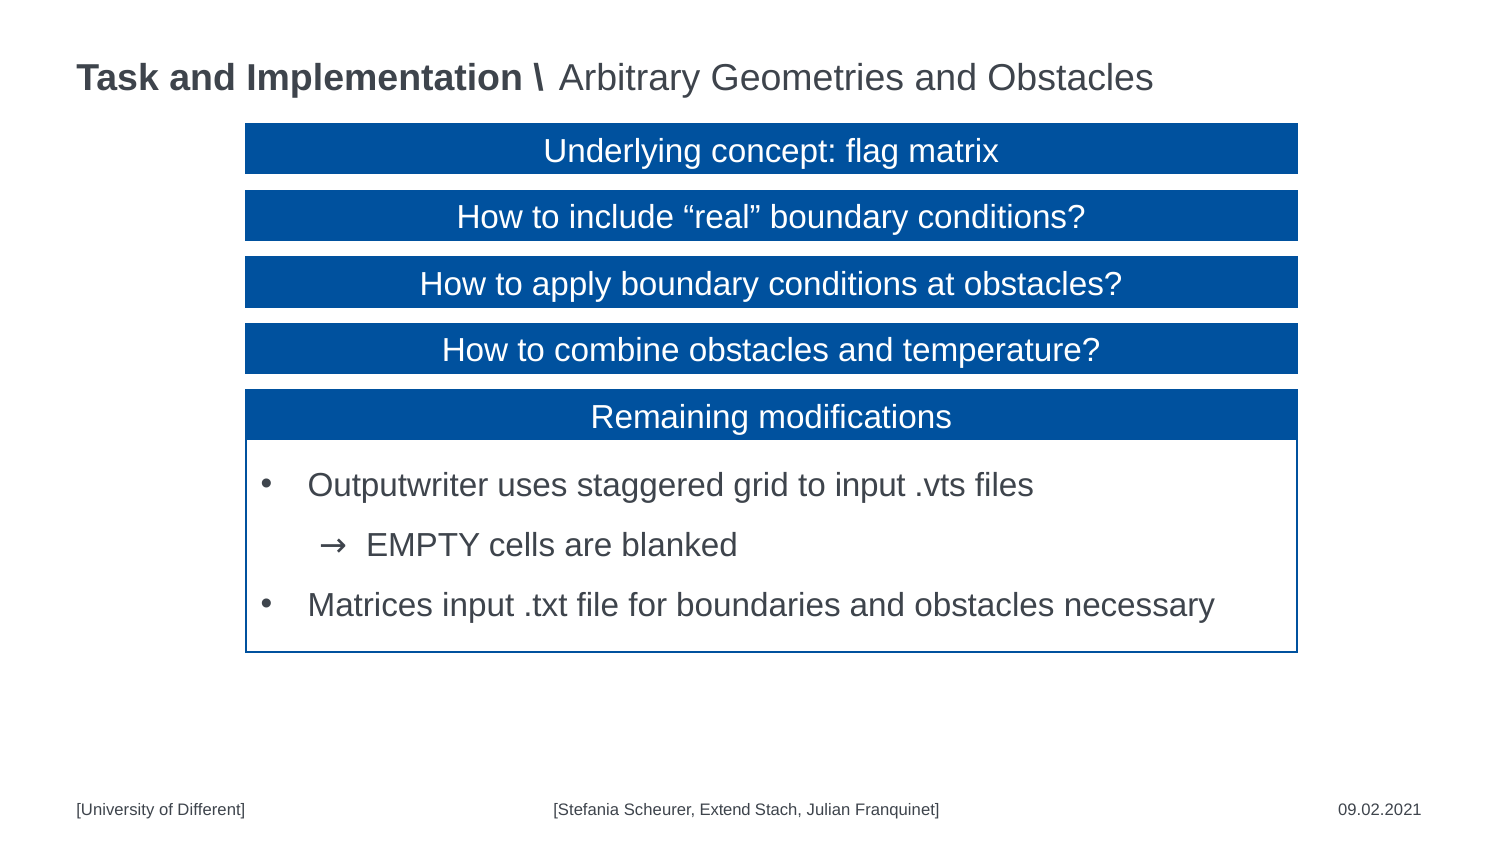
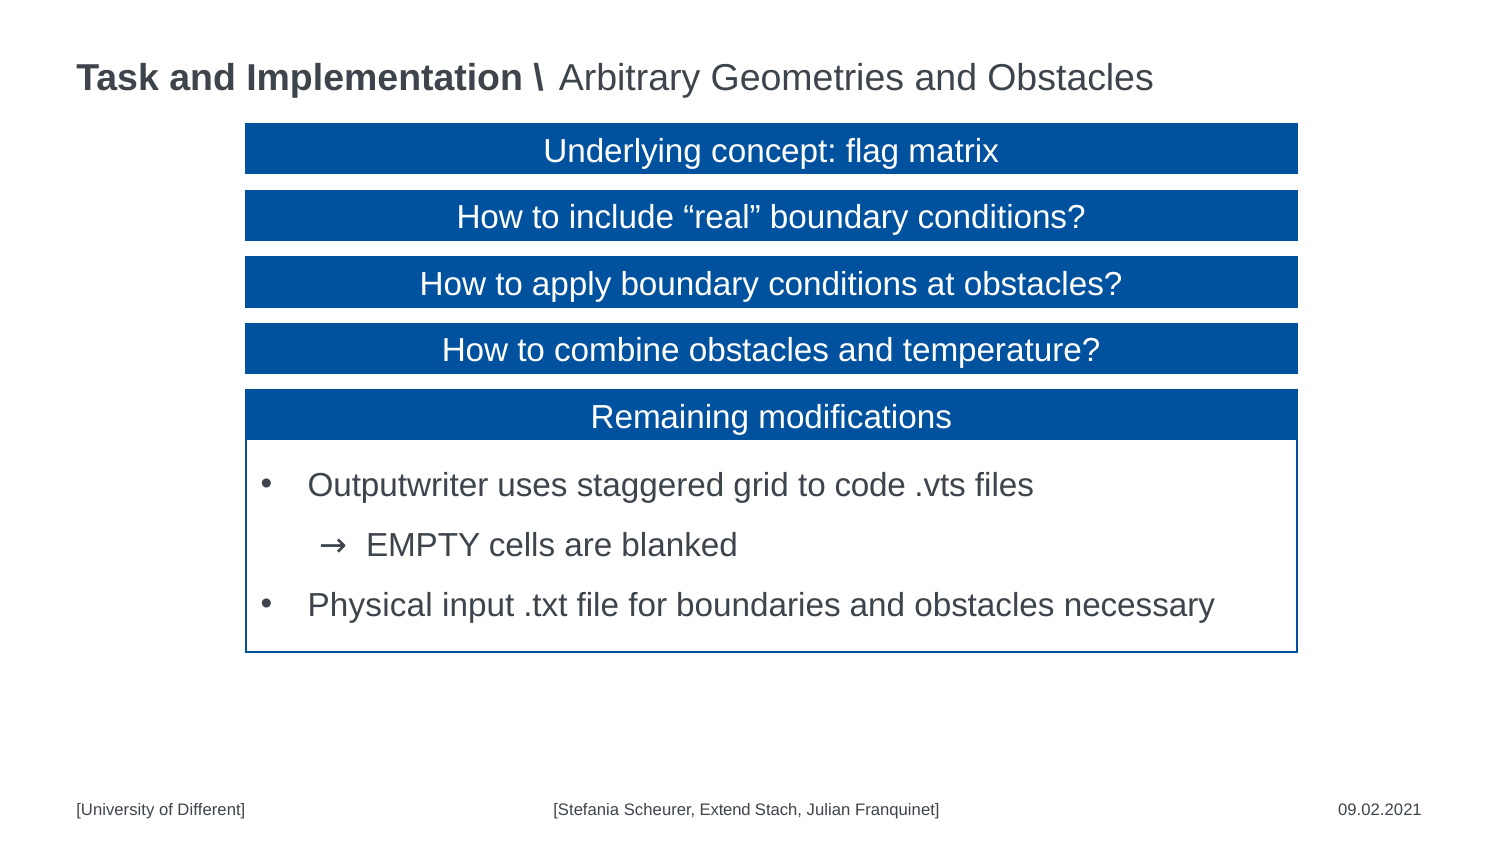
to input: input -> code (870, 486)
Matrices: Matrices -> Physical (370, 606)
